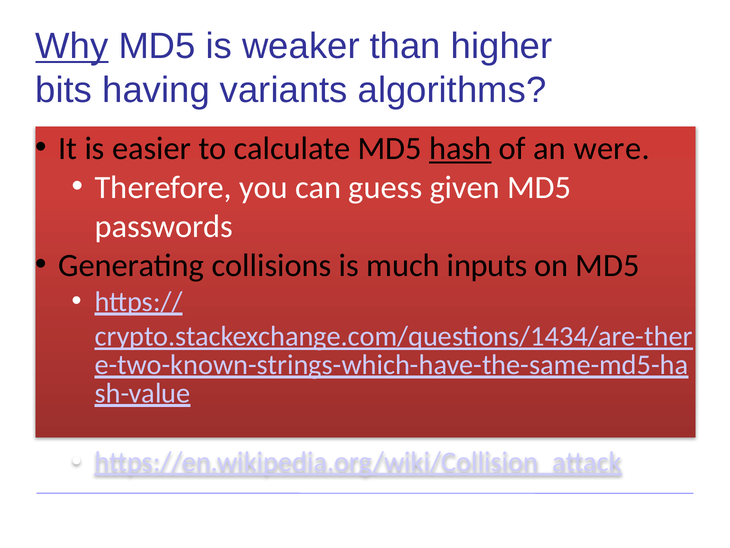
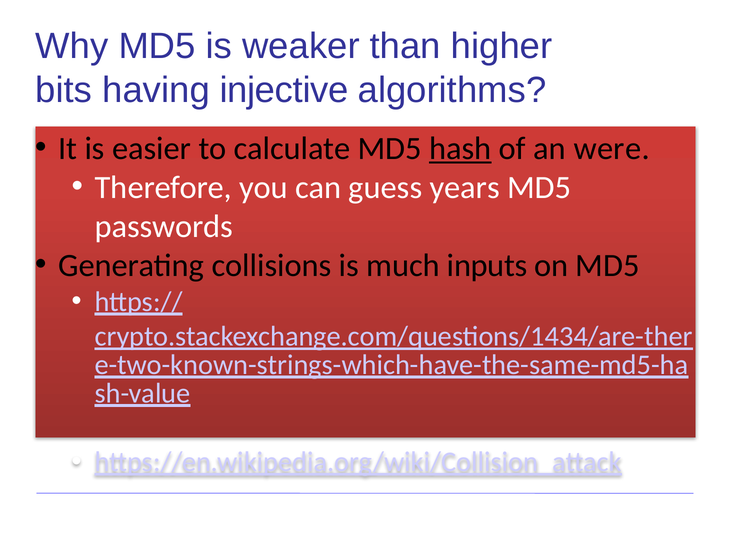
Why underline: present -> none (72, 46)
variants: variants -> injective (284, 90)
given: given -> years (465, 187)
